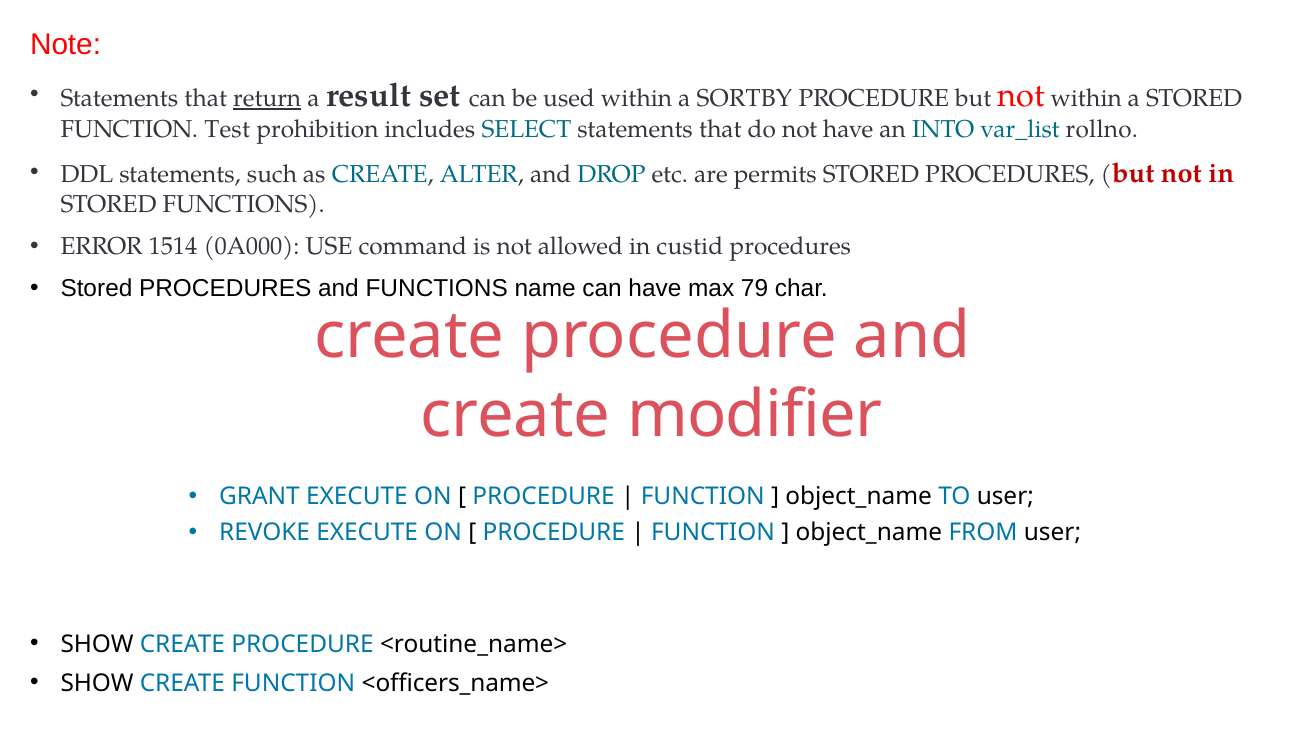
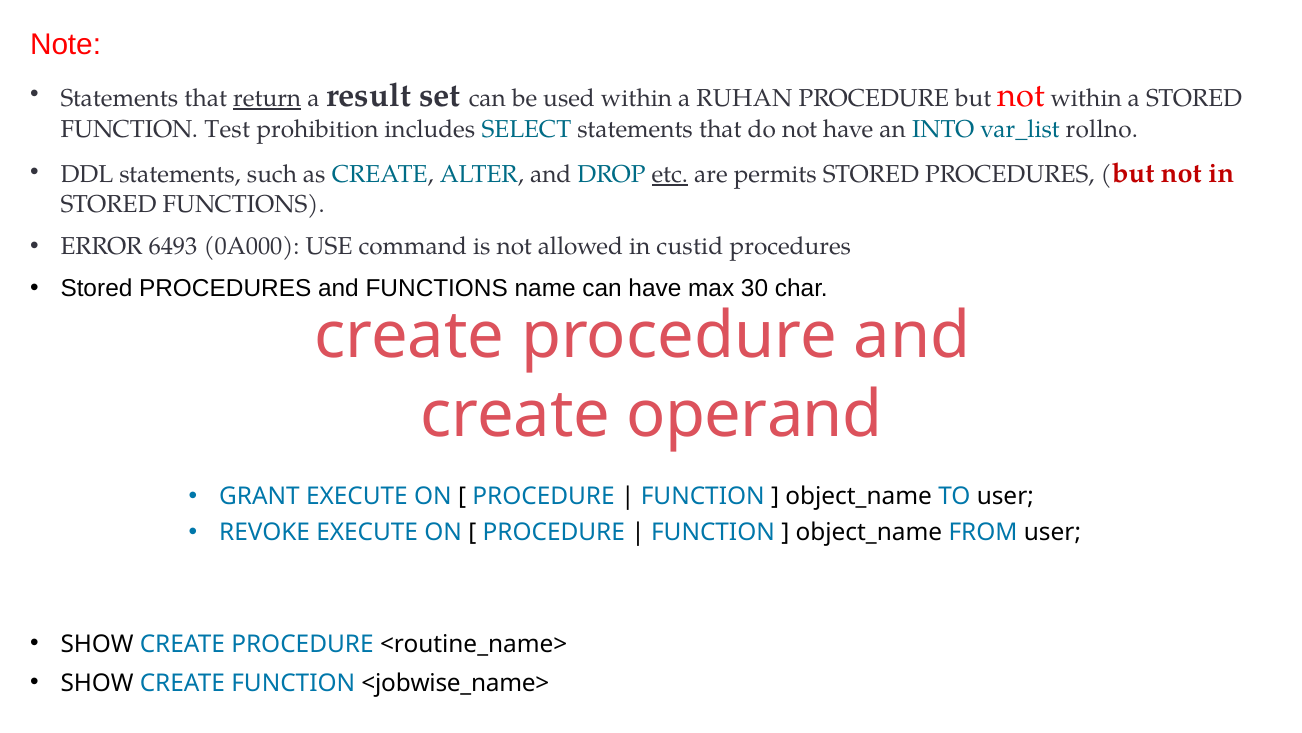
SORTBY: SORTBY -> RUHAN (744, 98)
etc underline: none -> present (670, 174)
1514: 1514 -> 6493 (173, 246)
79: 79 -> 30 (755, 289)
modifier: modifier -> operand (755, 414)
<officers_name>: <officers_name> -> <jobwise_name> (455, 683)
